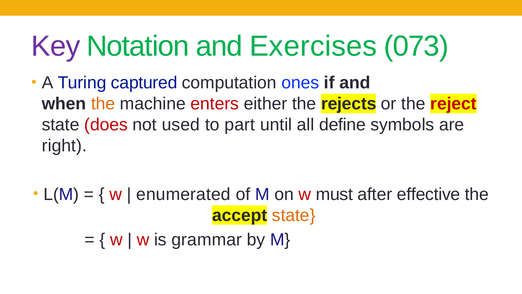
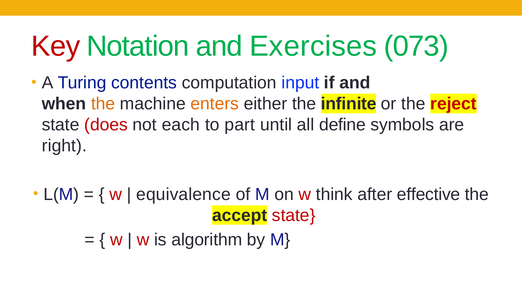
Key colour: purple -> red (56, 46)
captured: captured -> contents (144, 83)
ones: ones -> input (300, 83)
enters colour: red -> orange (215, 104)
rejects: rejects -> infinite (349, 104)
used: used -> each (181, 125)
enumerated: enumerated -> equivalence (183, 194)
must: must -> think (334, 194)
state colour: orange -> red (294, 215)
grammar: grammar -> algorithm (207, 239)
